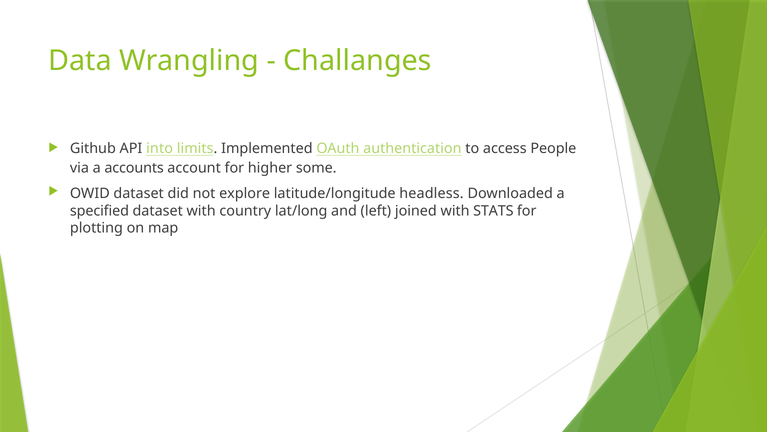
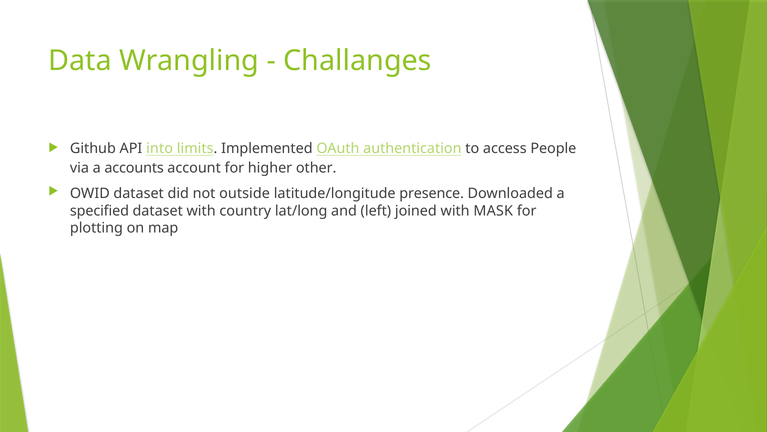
some: some -> other (316, 168)
explore: explore -> outside (245, 193)
headless: headless -> presence (432, 193)
STATS: STATS -> MASK (493, 211)
